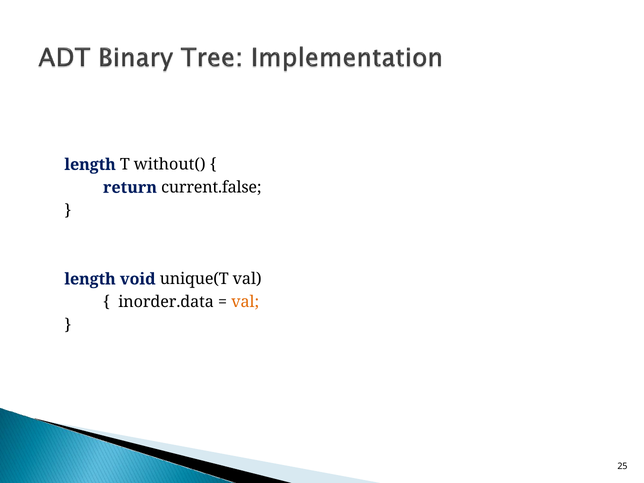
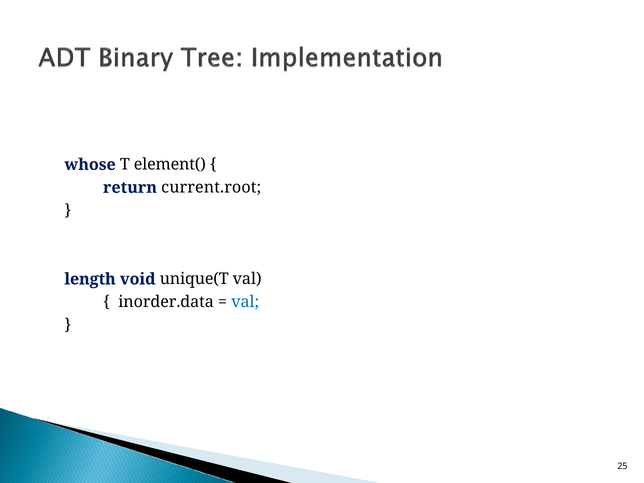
length: length -> whose (90, 165)
without(: without( -> element( (170, 165)
current.false: current.false -> current.root (211, 188)
val colour: orange -> blue (245, 302)
